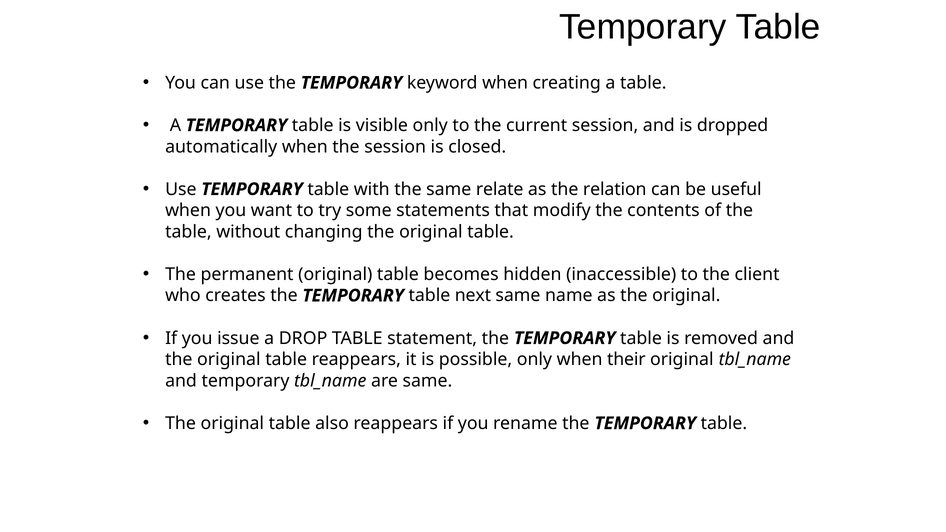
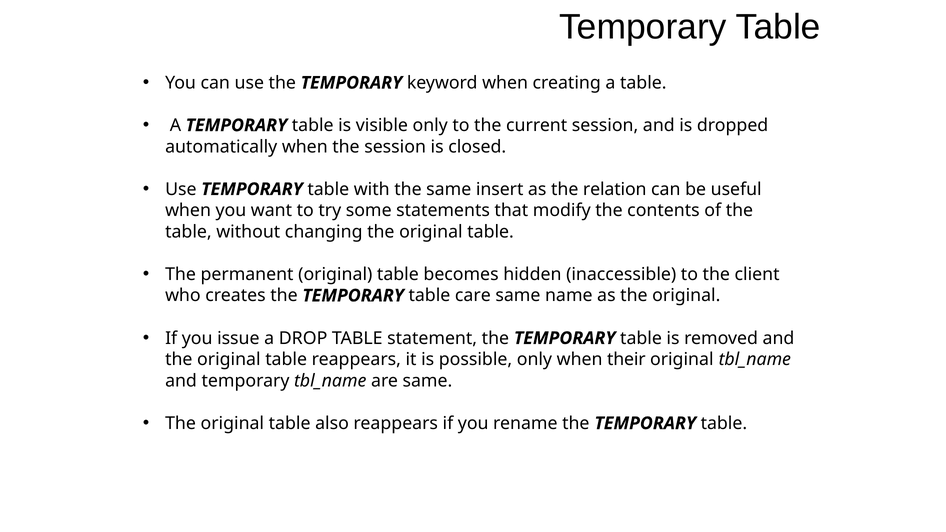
relate: relate -> insert (500, 189)
next: next -> care (473, 296)
